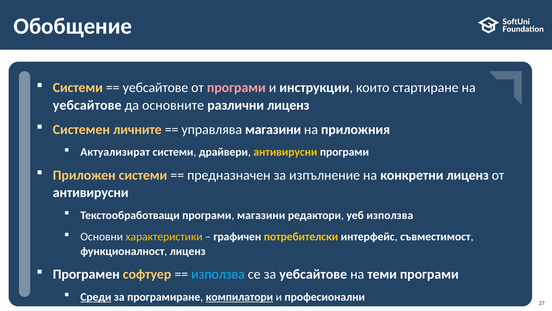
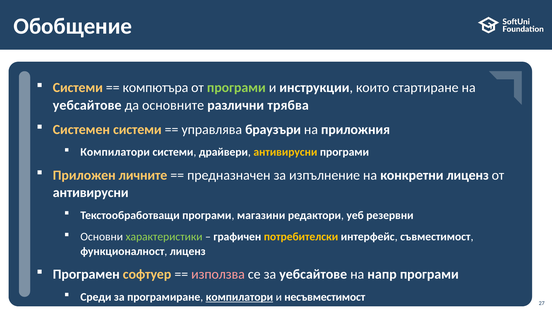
уебсайтове: уебсайтове -> компютъра (155, 88)
програми colour: pink -> light green (236, 88)
различни лиценз: лиценз -> трябва (288, 105)
Системен личните: личните -> системи (137, 129)
управлява магазини: магазини -> браузъри (273, 129)
Актуализират: Актуализират -> Компилатори (115, 152)
Приложен системи: системи -> личните (143, 175)
уеб използва: използва -> резервни (390, 215)
характеристики colour: yellow -> light green (164, 236)
използва colour: light blue -> pink (218, 274)
теми: теми -> напр (382, 274)
Среди underline: present -> none (96, 297)
професионални: професионални -> несъвместимост (325, 297)
